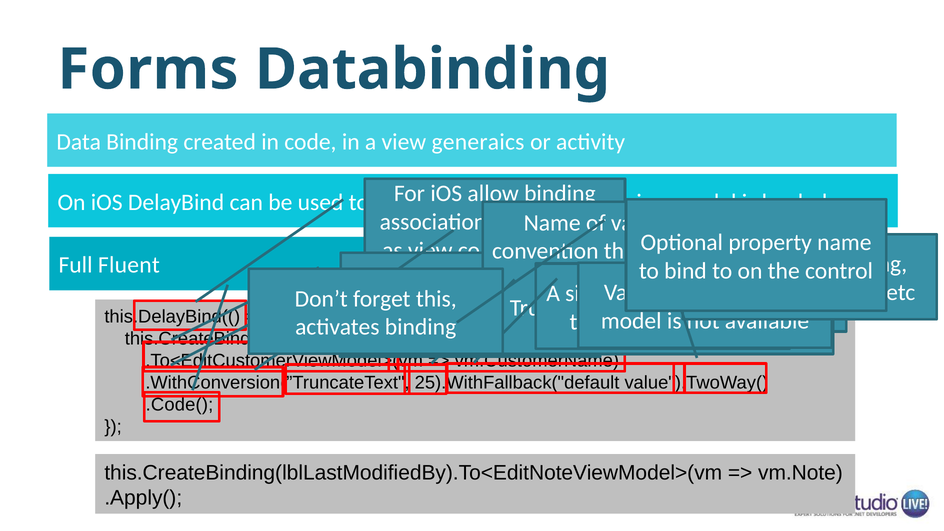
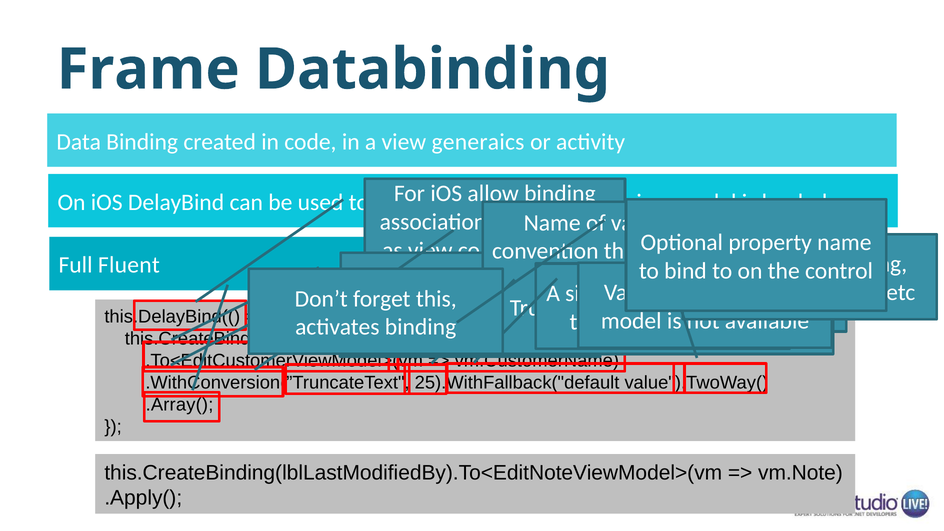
Forms: Forms -> Frame (148, 70)
.Code(: .Code( -> .Array( (179, 405)
